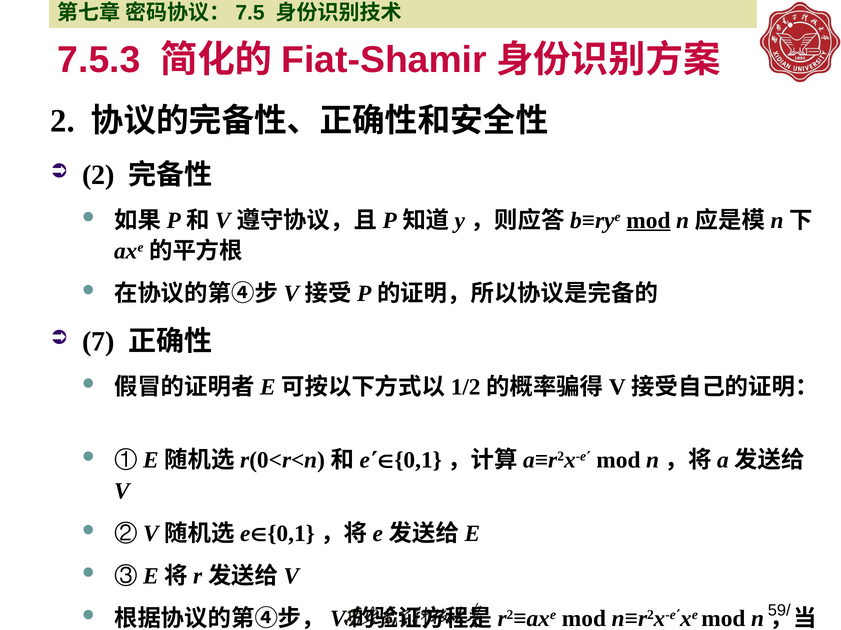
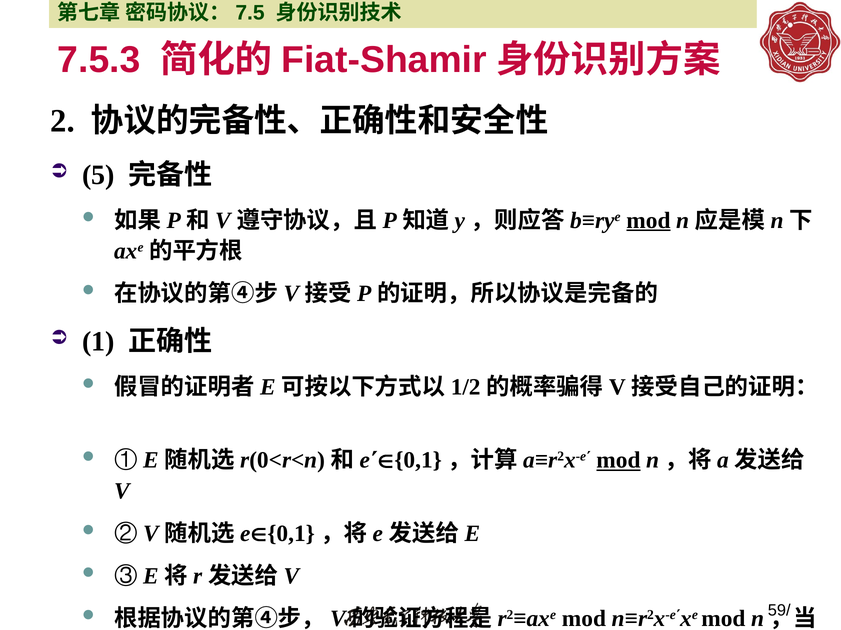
2: 2 -> 5 (98, 175)
7: 7 -> 1 (98, 342)
mod underline: none -> present (618, 461)
